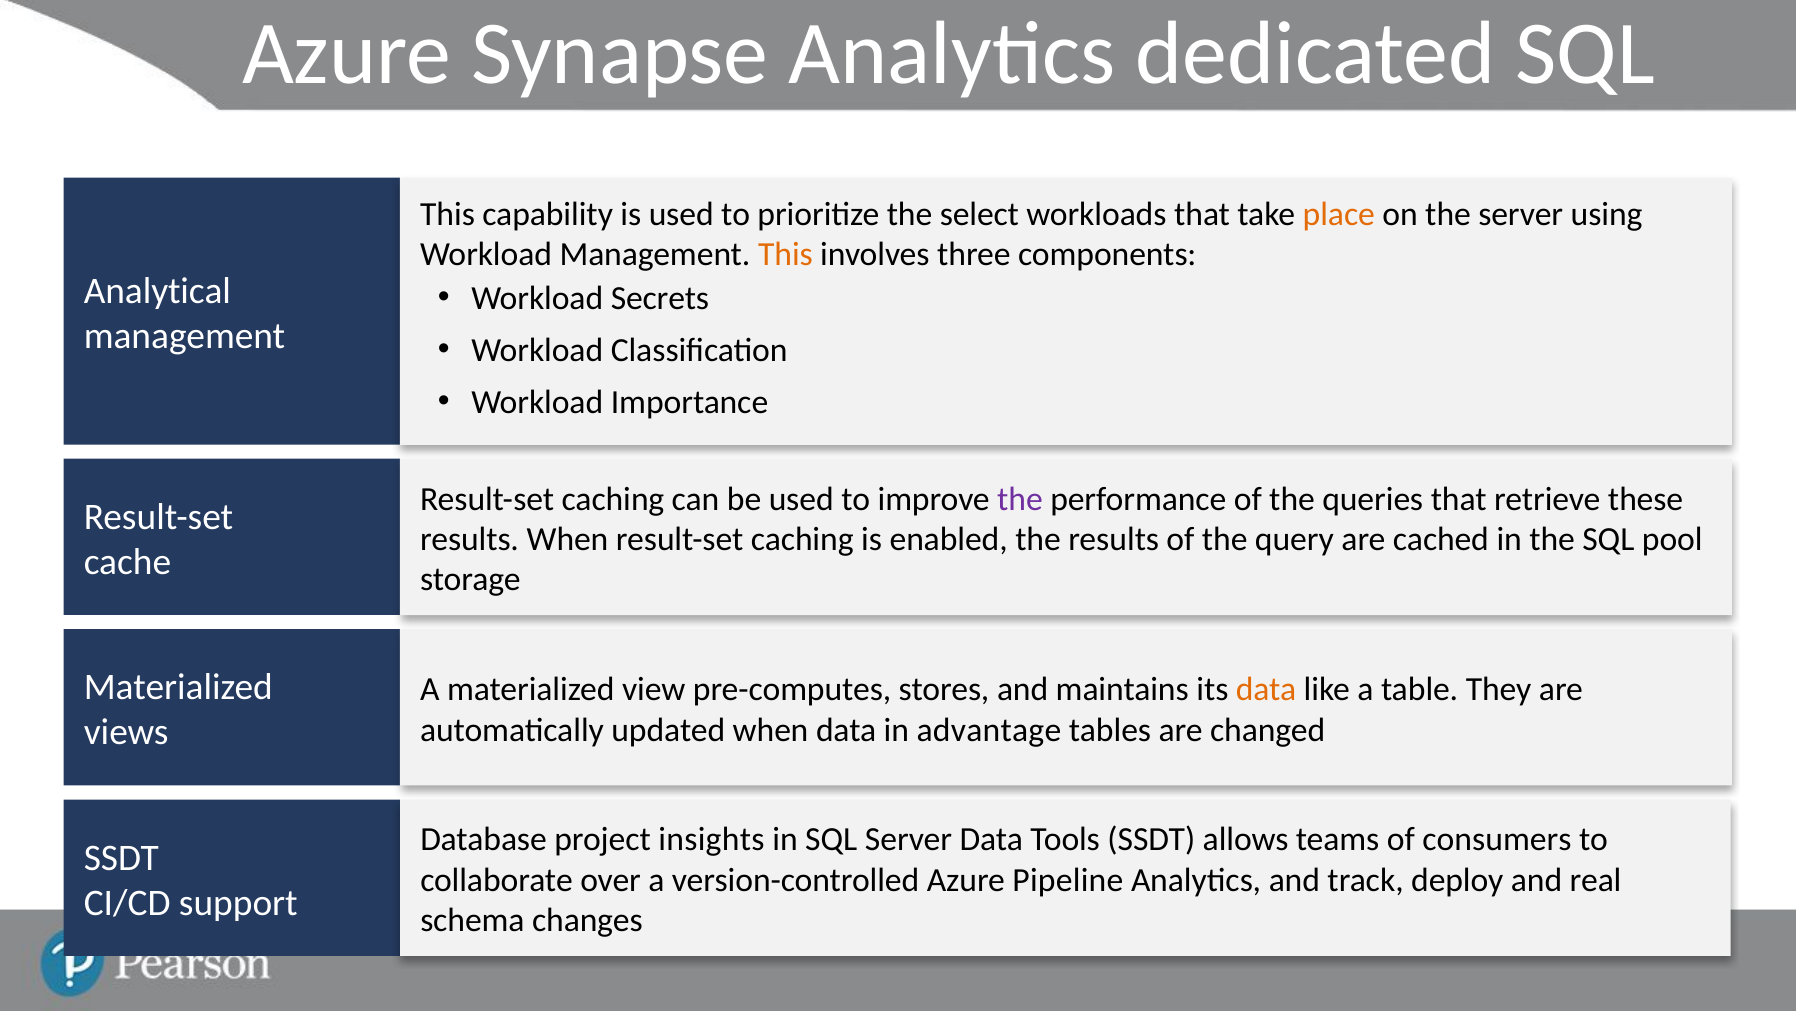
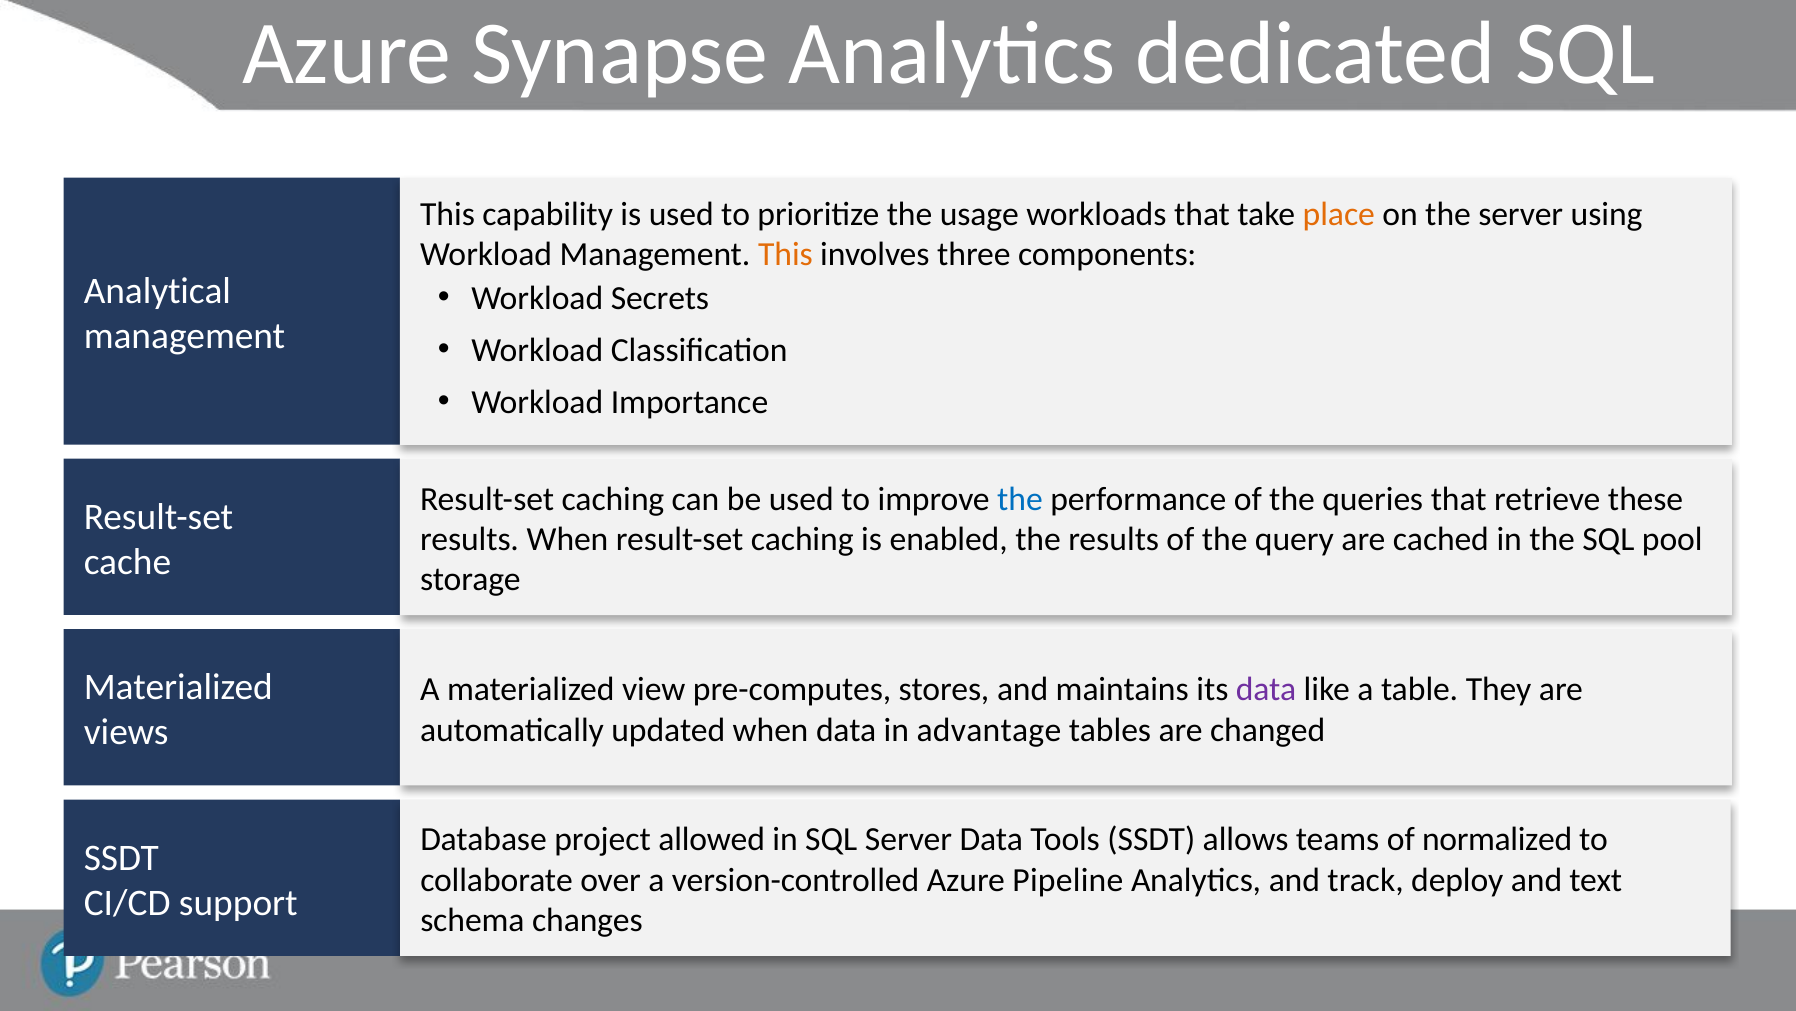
select: select -> usage (979, 214)
the colour: purple -> blue (1020, 499)
data colour: orange -> purple (1266, 689)
insights: insights -> allowed (712, 839)
consumers: consumers -> normalized (1497, 839)
real: real -> text (1596, 879)
